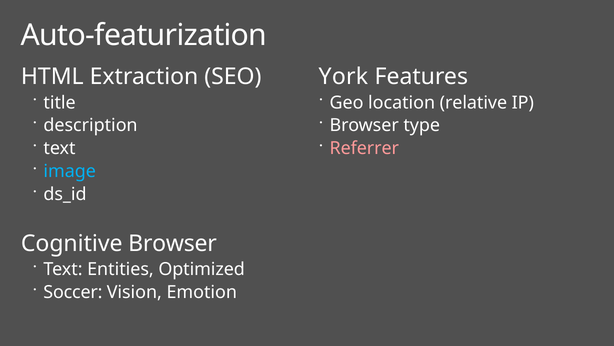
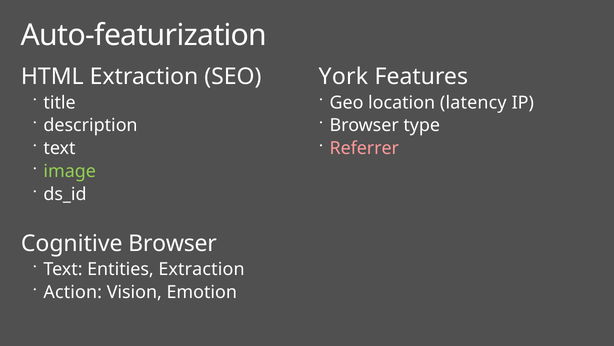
relative: relative -> latency (473, 102)
image colour: light blue -> light green (70, 171)
Entities Optimized: Optimized -> Extraction (201, 269)
Soccer: Soccer -> Action (73, 292)
